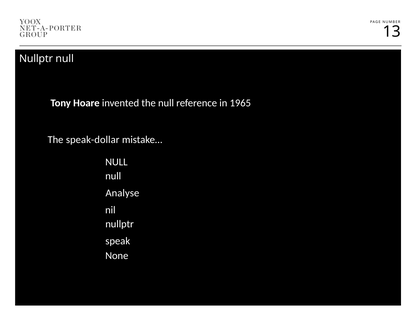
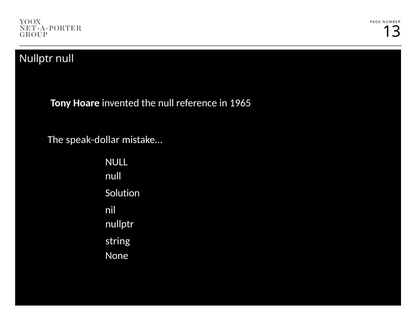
Analyse: Analyse -> Solution (123, 193)
speak: speak -> string (118, 241)
